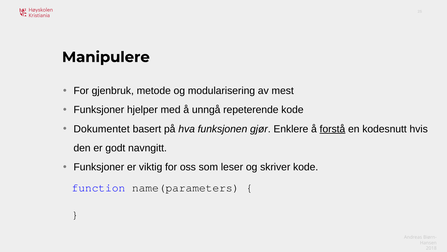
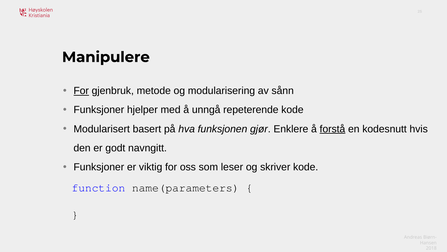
For underline: none -> present (81, 91)
mest: mest -> sånn (283, 91)
Dokumentet: Dokumentet -> Modularisert (102, 129)
